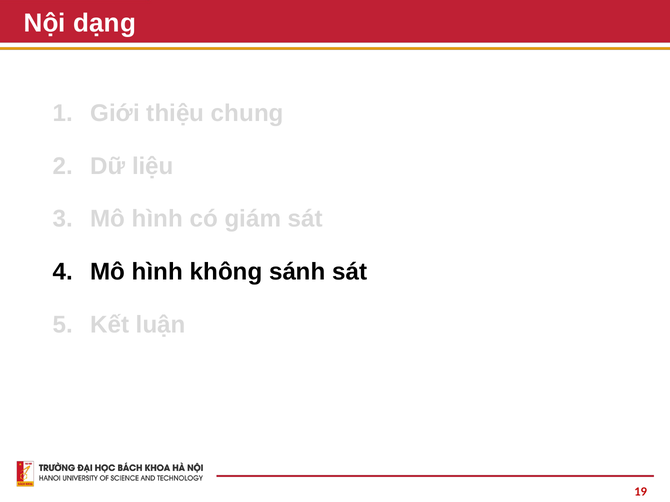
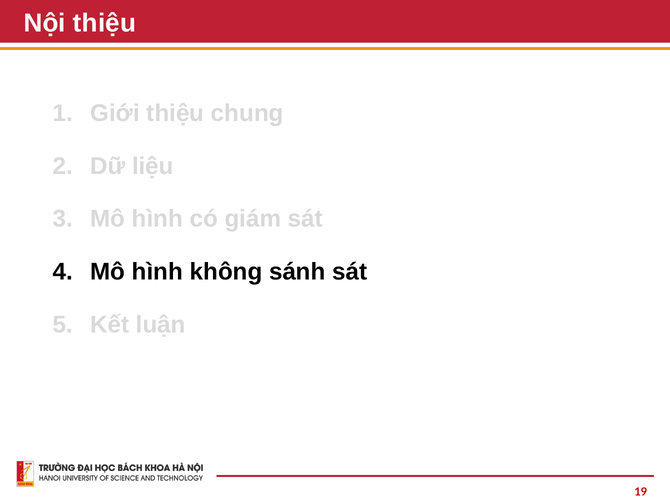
Nội dạng: dạng -> thiệu (105, 23)
